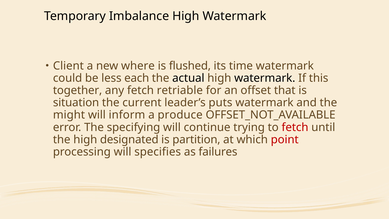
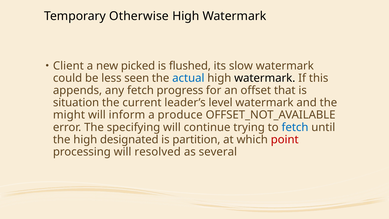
Imbalance: Imbalance -> Otherwise (139, 16)
where: where -> picked (138, 66)
time: time -> slow (241, 66)
each: each -> seen (137, 78)
actual colour: black -> blue (188, 78)
together: together -> appends (78, 90)
retriable: retriable -> progress (180, 90)
puts: puts -> level (221, 103)
fetch colour: red -> blue (295, 127)
specifies: specifies -> resolved (158, 152)
failures: failures -> several (218, 152)
